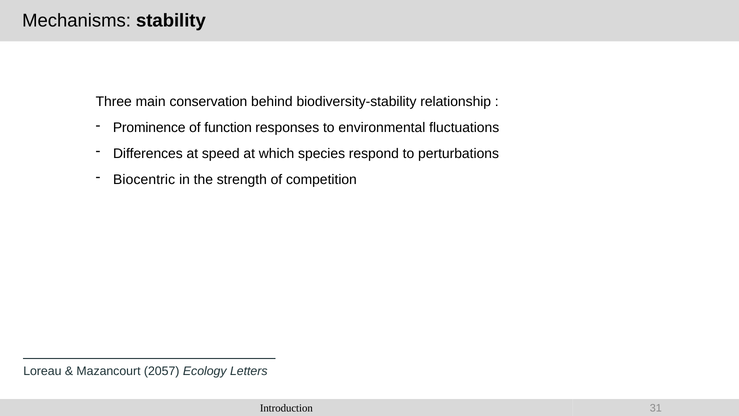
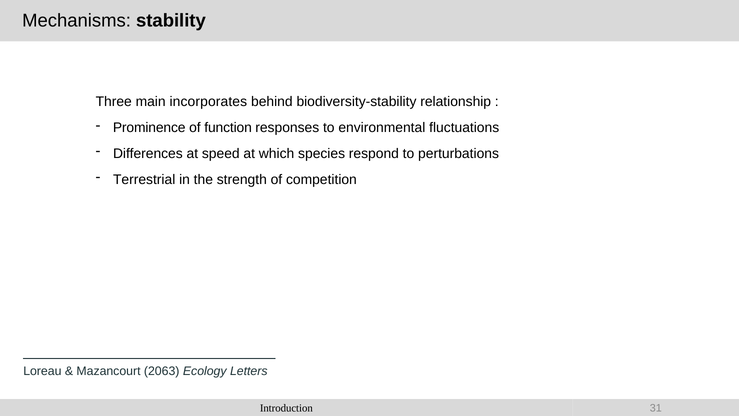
conservation: conservation -> incorporates (208, 102)
Biocentric: Biocentric -> Terrestrial (144, 179)
2057: 2057 -> 2063 (162, 371)
